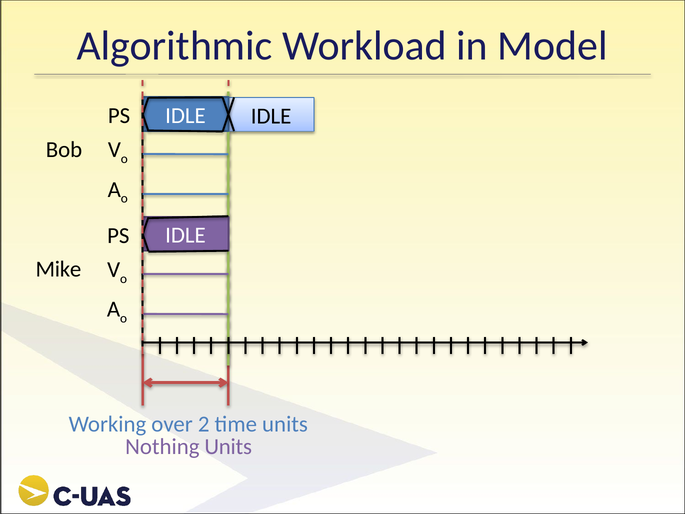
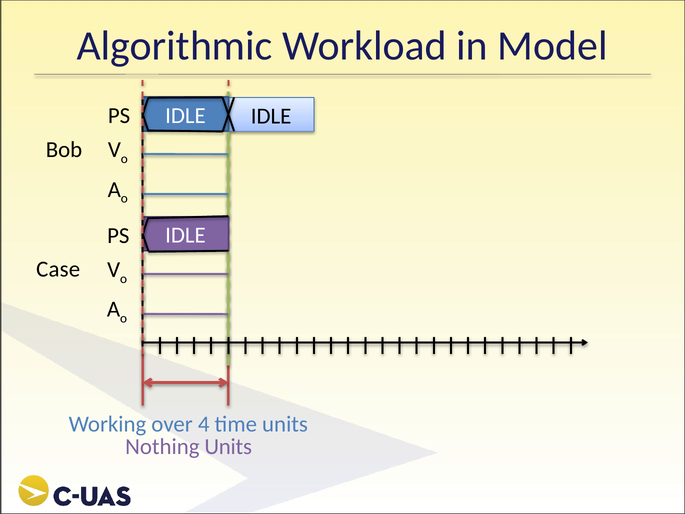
Mike: Mike -> Case (58, 269)
2: 2 -> 4 (204, 424)
